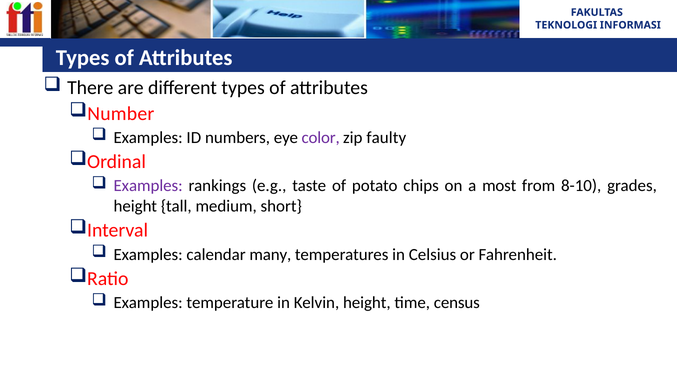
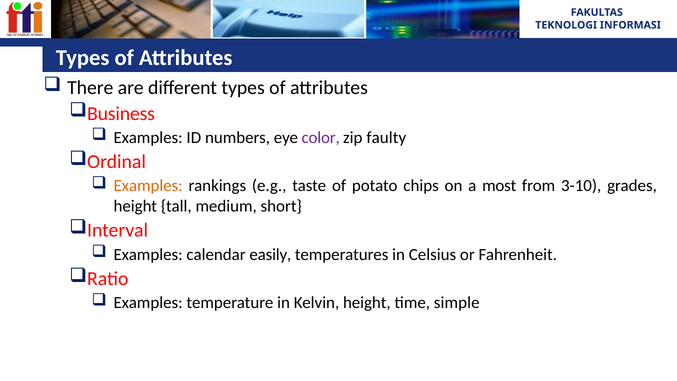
Number: Number -> Business (121, 114)
Examples colour: purple -> orange (148, 186)
8-10: 8-10 -> 3-10 (581, 186)
many: many -> easily (270, 254)
census: census -> simple (457, 303)
